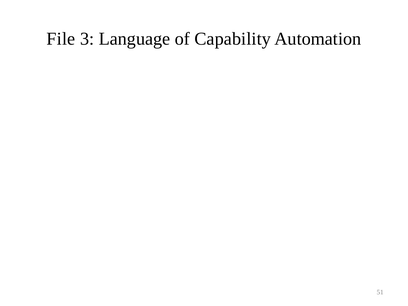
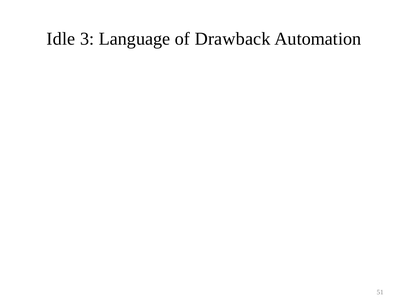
File: File -> Idle (61, 39)
Capability: Capability -> Drawback (233, 39)
